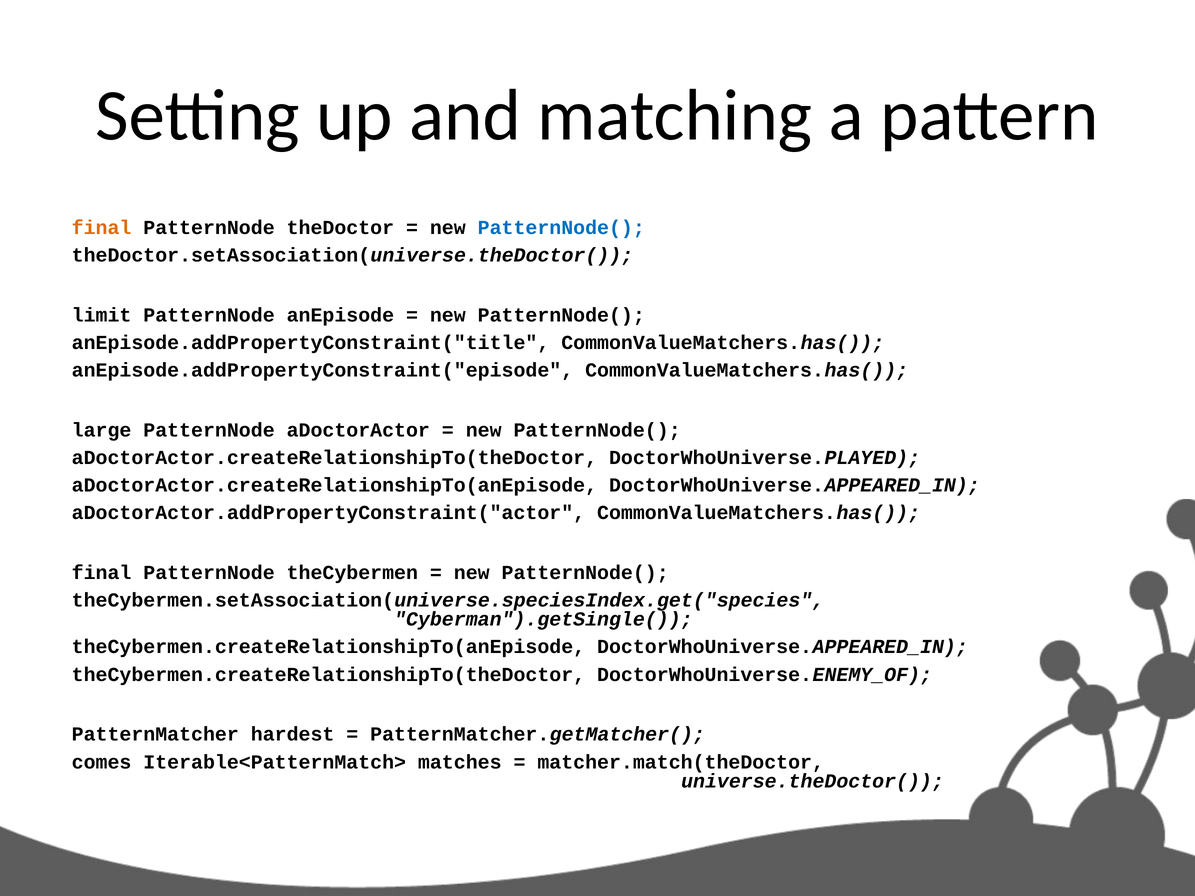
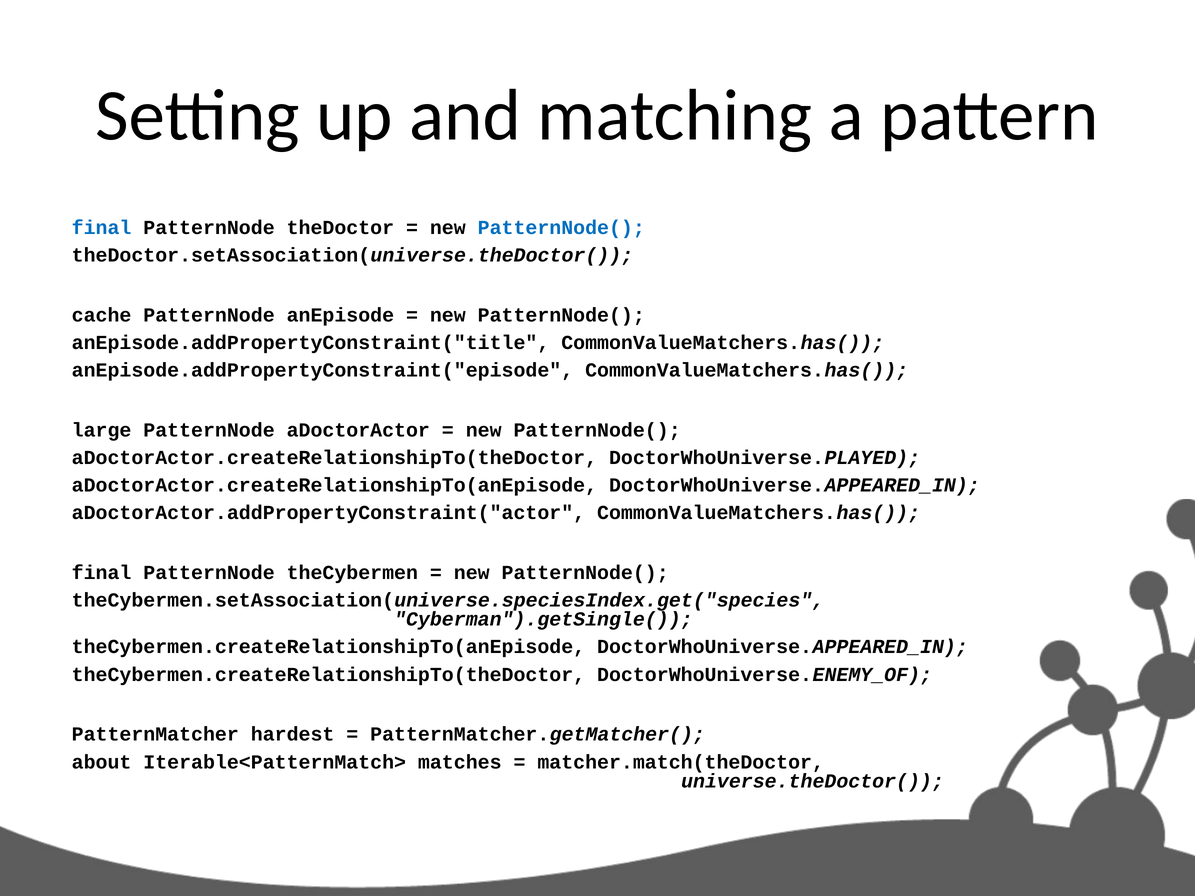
final colour: orange -> blue (102, 228)
limit: limit -> cache (102, 315)
comes: comes -> about (102, 762)
